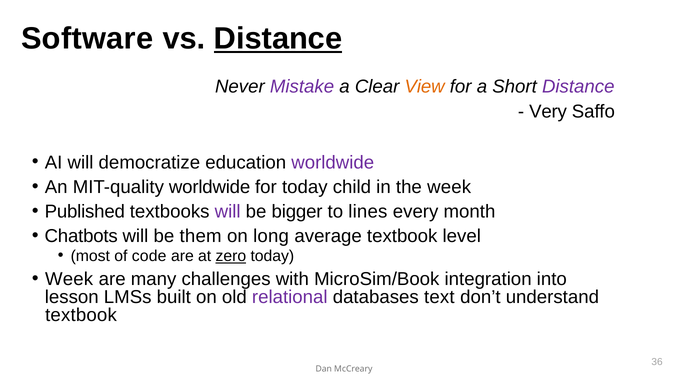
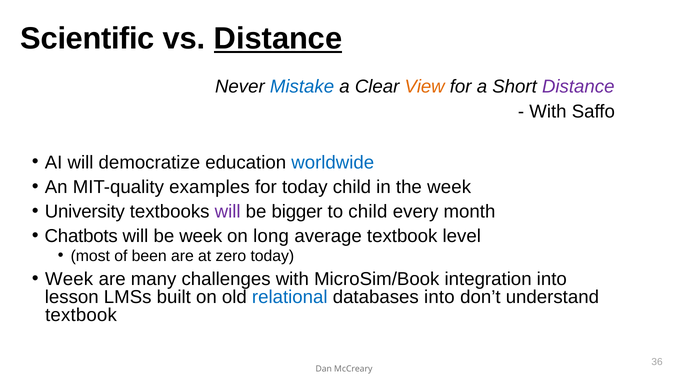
Software: Software -> Scientific (88, 39)
Mistake colour: purple -> blue (302, 87)
Very: Very -> With (548, 111)
worldwide colour: purple -> blue (333, 162)
MIT-quality worldwide: worldwide -> examples (209, 187)
Published: Published -> University (85, 212)
to lines: lines -> child (368, 212)
be them: them -> week (201, 236)
code: code -> been (149, 256)
zero underline: present -> none (231, 256)
relational colour: purple -> blue (290, 297)
databases text: text -> into (439, 297)
